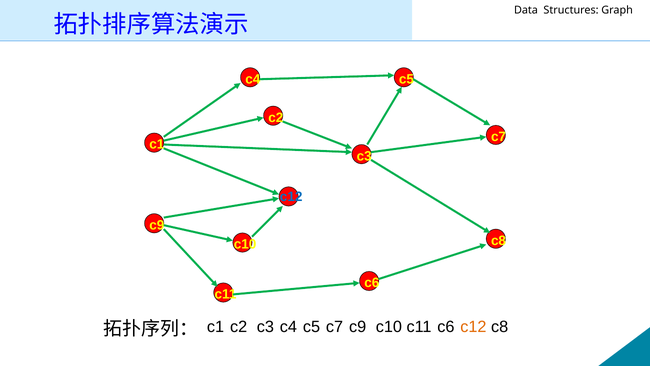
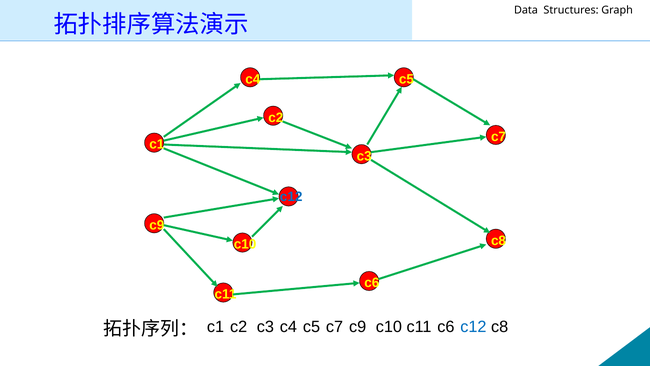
c12 colour: orange -> blue (473, 327)
